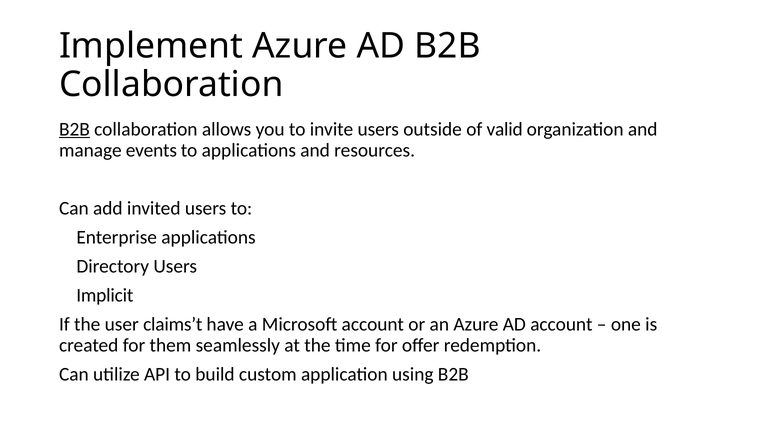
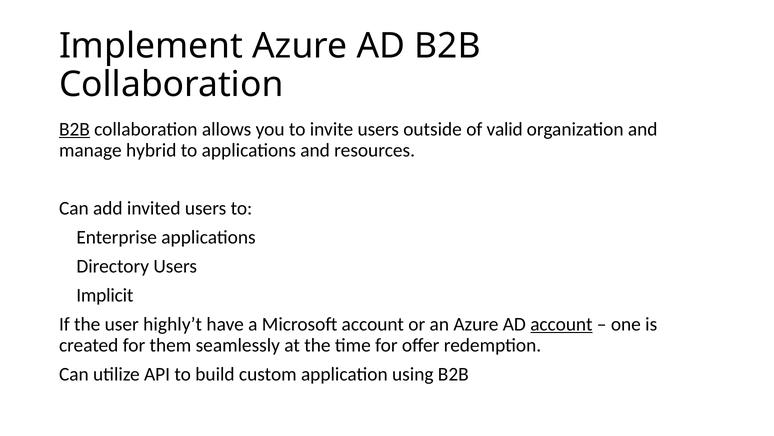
events: events -> hybrid (151, 150)
claims’t: claims’t -> highly’t (173, 324)
account underline: none -> present (561, 324)
